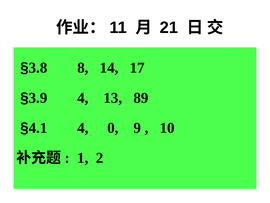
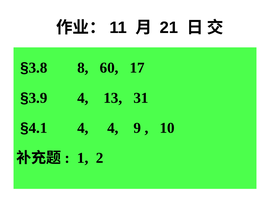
14: 14 -> 60 (109, 68)
89: 89 -> 31 (141, 98)
4 0: 0 -> 4 (113, 128)
